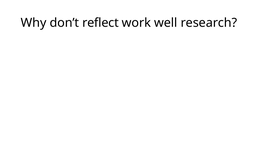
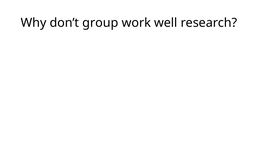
reflect: reflect -> group (100, 23)
